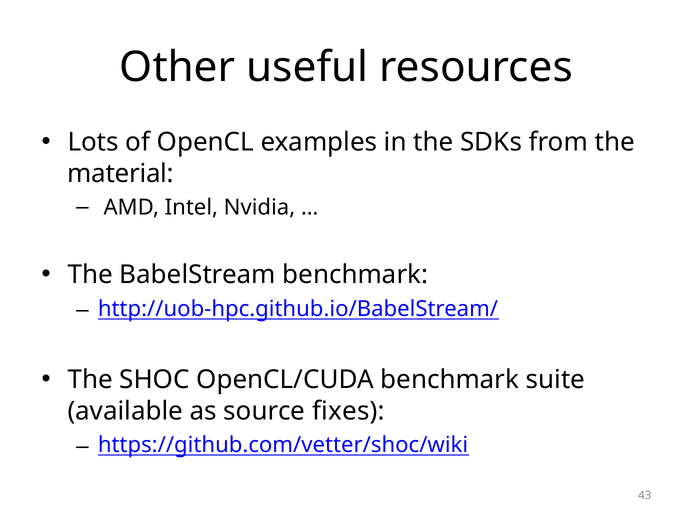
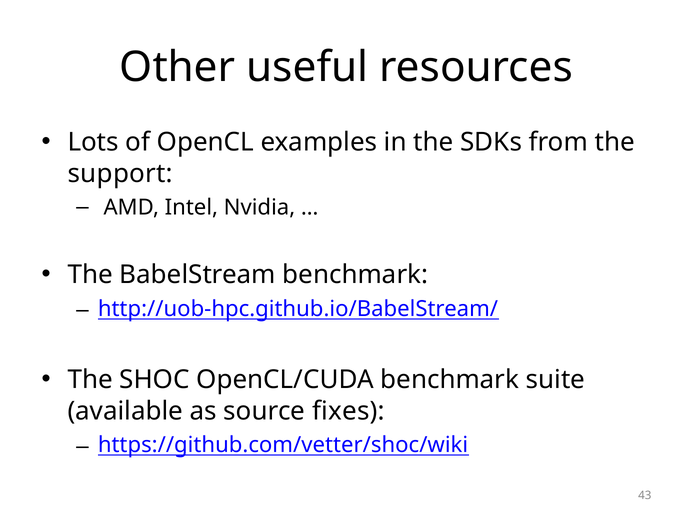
material: material -> support (120, 173)
